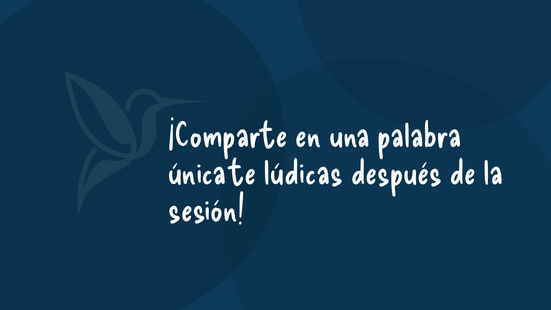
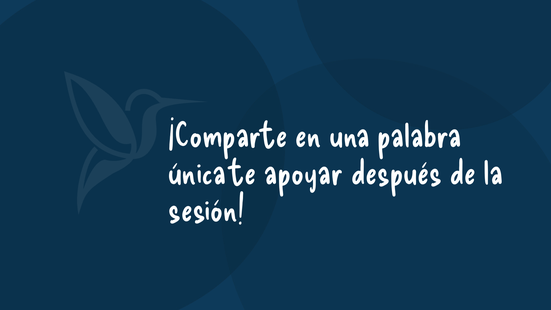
lúdicas: lúdicas -> apoyar (304, 173)
